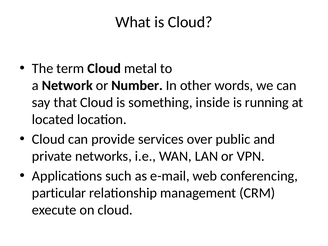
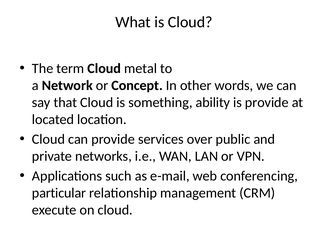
Number: Number -> Concept (137, 85)
inside: inside -> ability (213, 102)
is running: running -> provide (267, 102)
